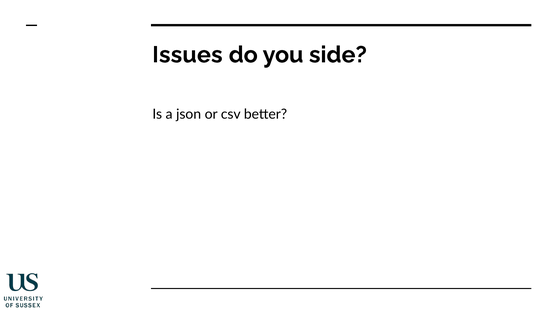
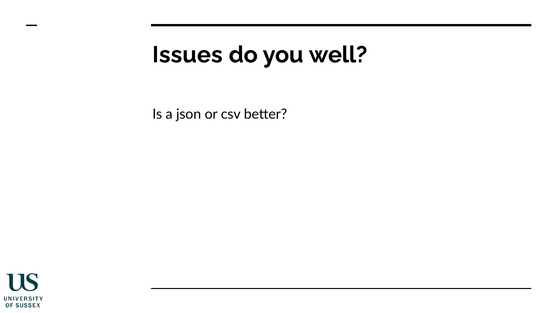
side: side -> well (338, 55)
